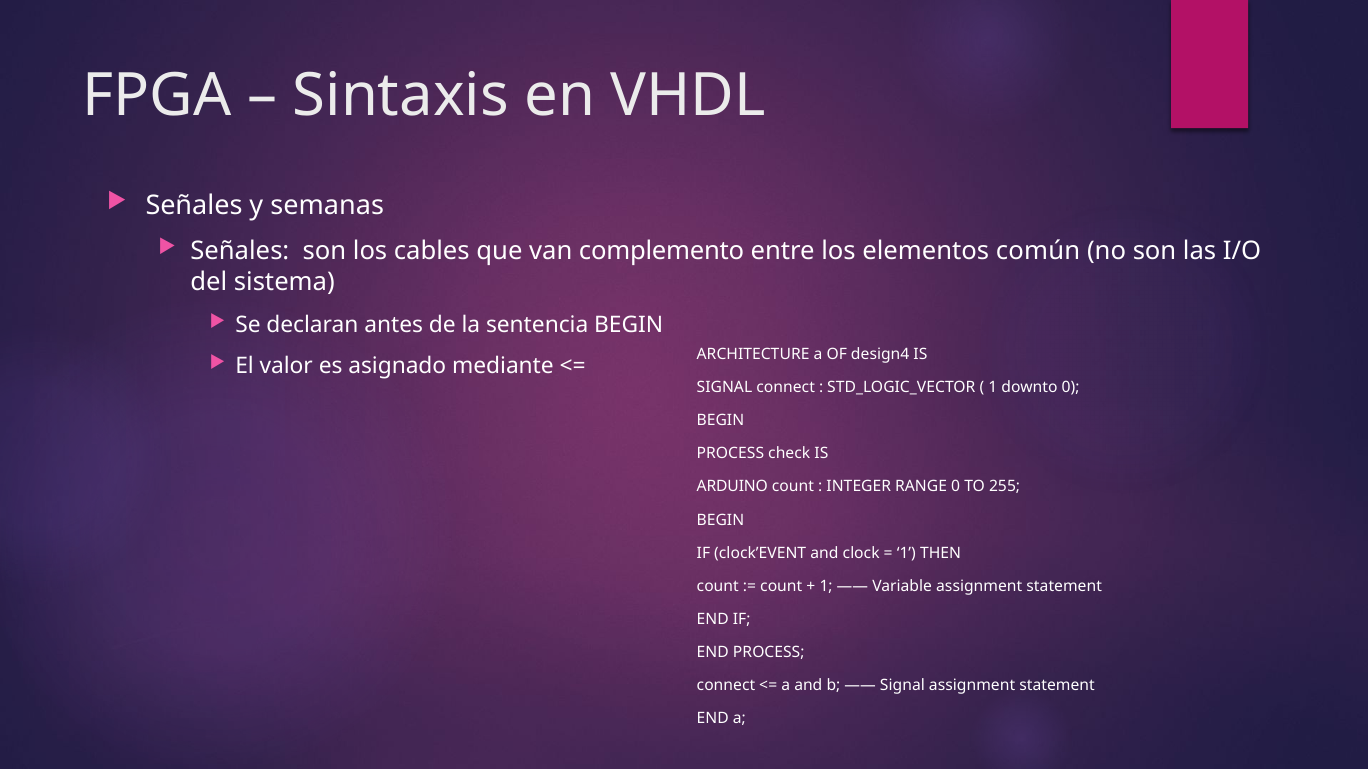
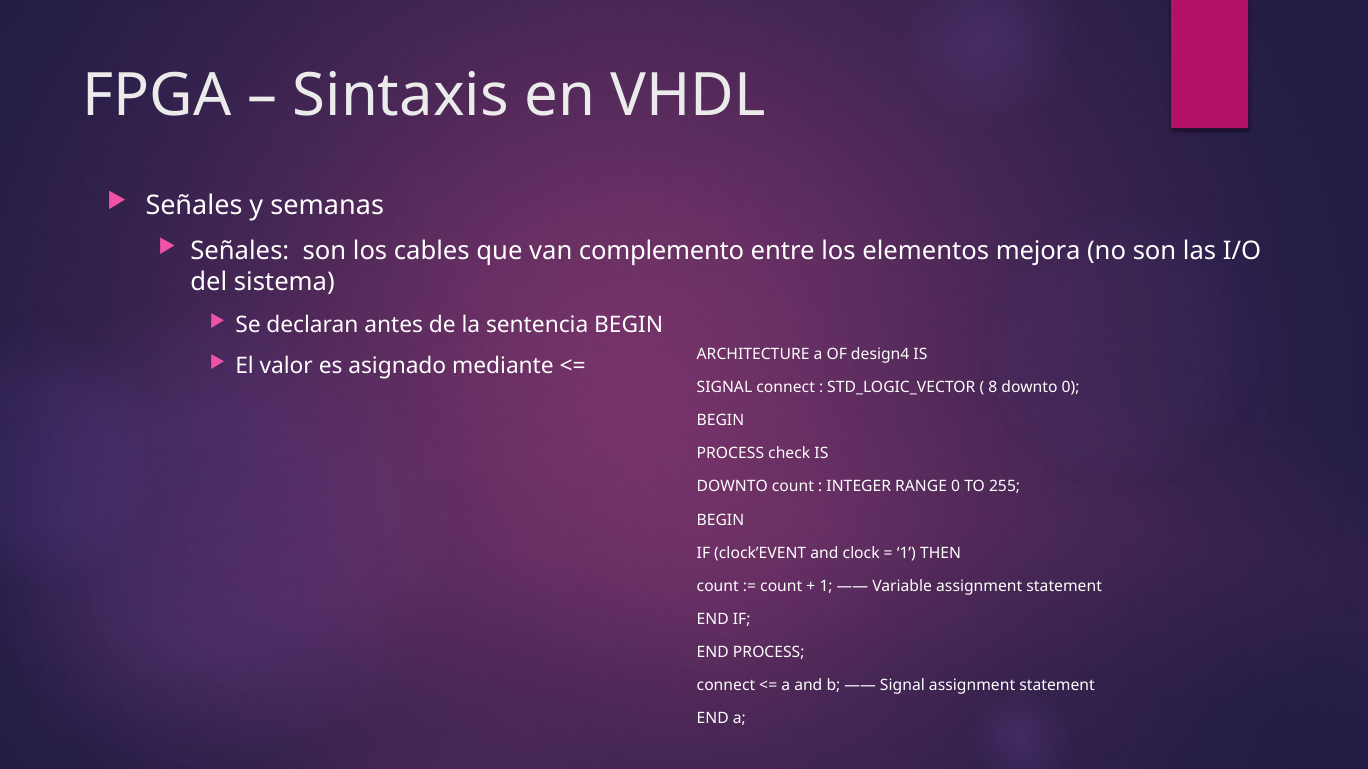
común: común -> mejora (1038, 251)
1: 1 -> 8 (993, 388)
ARDUINO: ARDUINO -> DOWNTO (732, 487)
